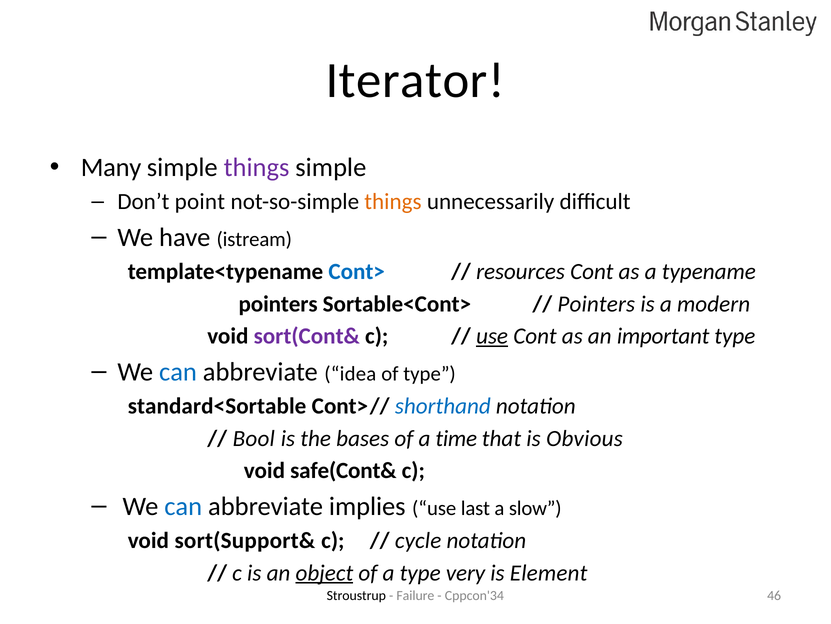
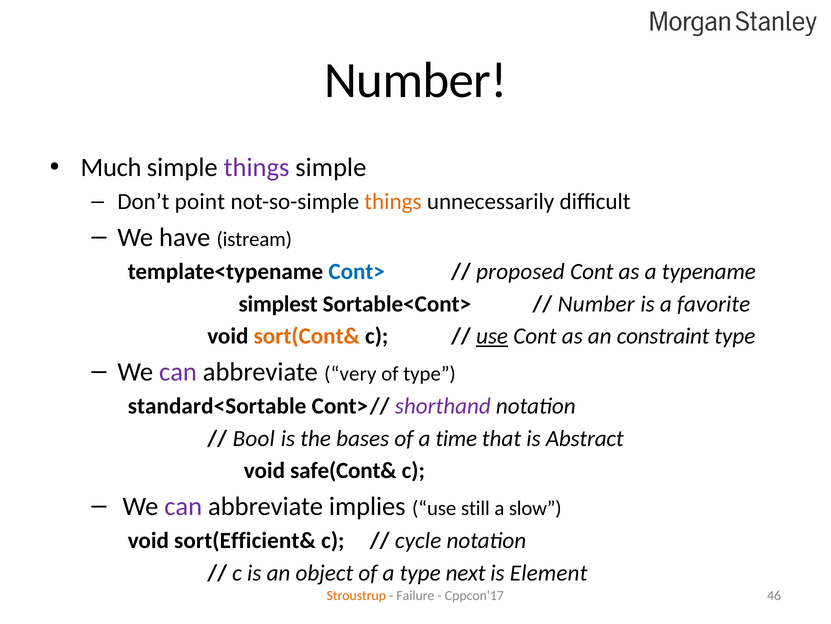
Iterator: Iterator -> Number (416, 80)
Many: Many -> Much (111, 167)
resources: resources -> proposed (520, 271)
pointers: pointers -> simplest (278, 304)
Pointers: Pointers -> Number (596, 304)
modern: modern -> favorite (714, 304)
sort(Cont& colour: purple -> orange (307, 336)
important: important -> constraint (663, 336)
can colour: blue -> purple (178, 371)
idea: idea -> very (350, 373)
shorthand colour: blue -> purple (443, 406)
Obvious: Obvious -> Abstract (585, 438)
can colour: blue -> purple (183, 506)
last: last -> still (475, 508)
sort(Support&: sort(Support& -> sort(Efficient& (245, 540)
object underline: present -> none (324, 572)
very: very -> next (466, 572)
Stroustrup colour: black -> orange (356, 595)
Cppcon'34: Cppcon'34 -> Cppcon'17 (474, 595)
